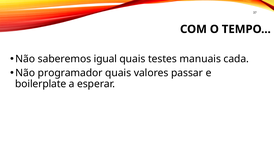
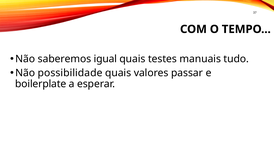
cada: cada -> tudo (236, 59)
programador: programador -> possibilidade (70, 73)
